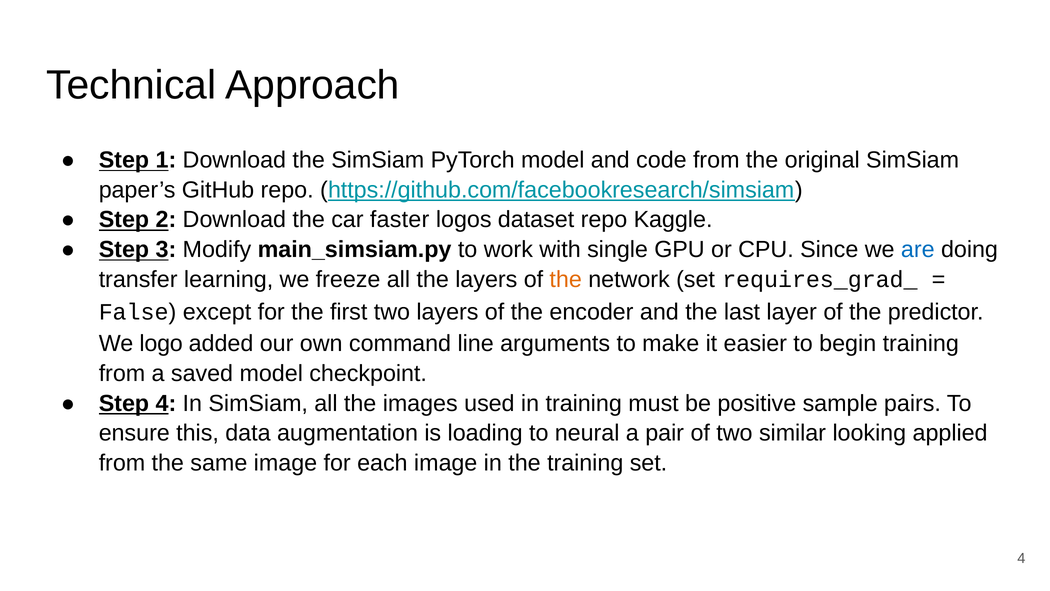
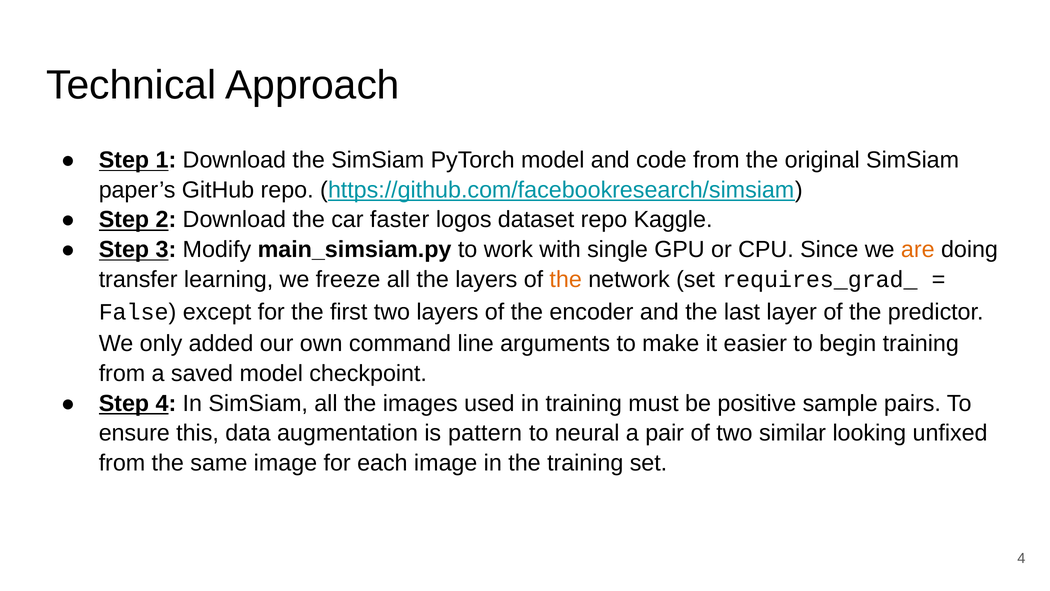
are colour: blue -> orange (918, 249)
logo: logo -> only (161, 344)
loading: loading -> pattern (485, 433)
applied: applied -> unfixed (950, 433)
